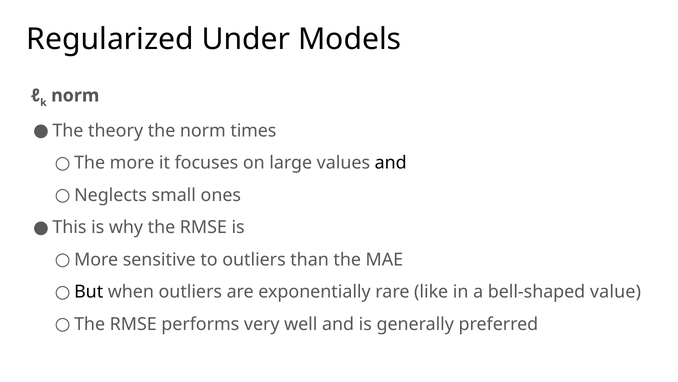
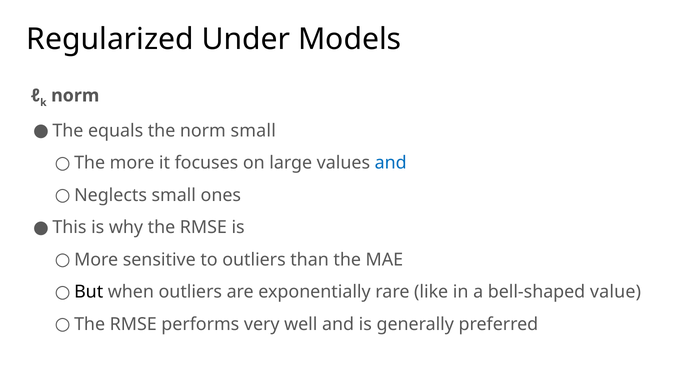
theory: theory -> equals (116, 130)
norm times: times -> small (253, 130)
and colour: black -> blue (391, 163)
